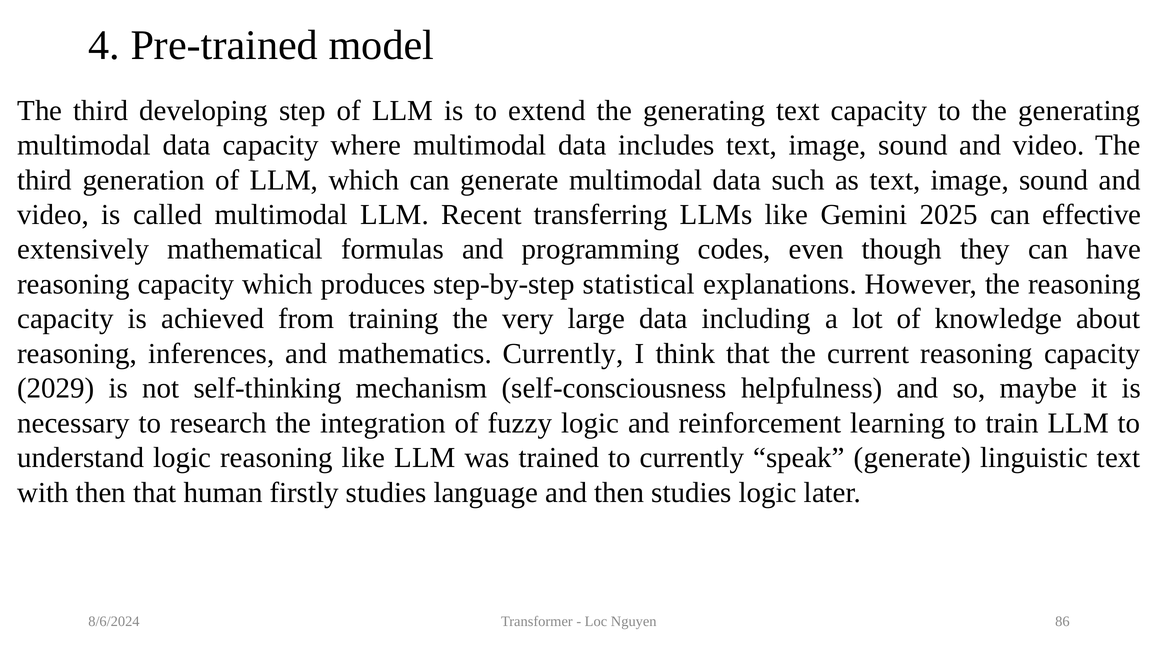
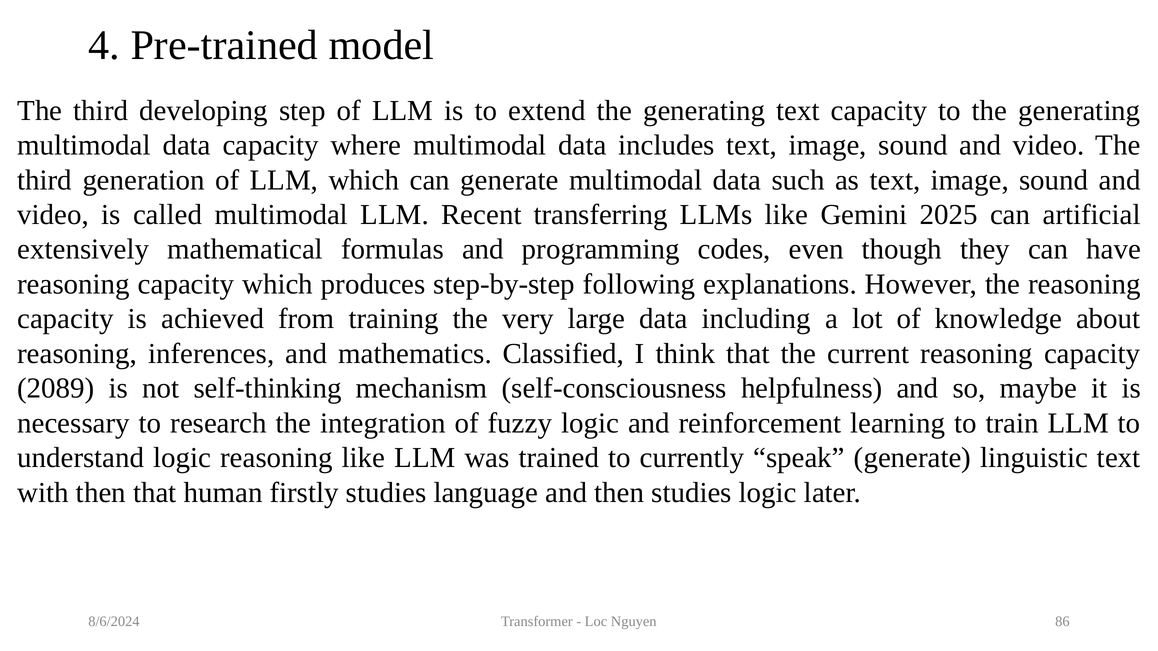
effective: effective -> artificial (1092, 215)
statistical: statistical -> following (639, 284)
mathematics Currently: Currently -> Classified (563, 354)
2029: 2029 -> 2089 (56, 389)
